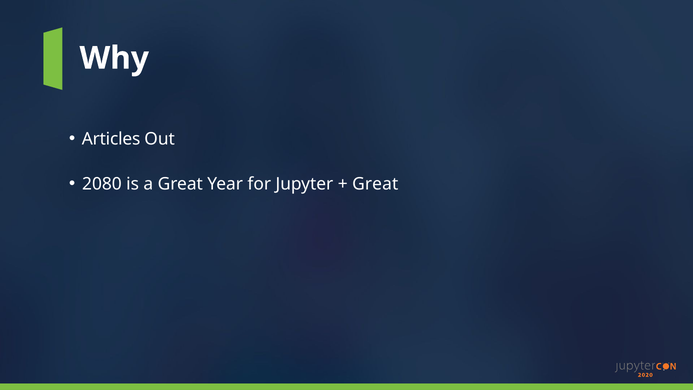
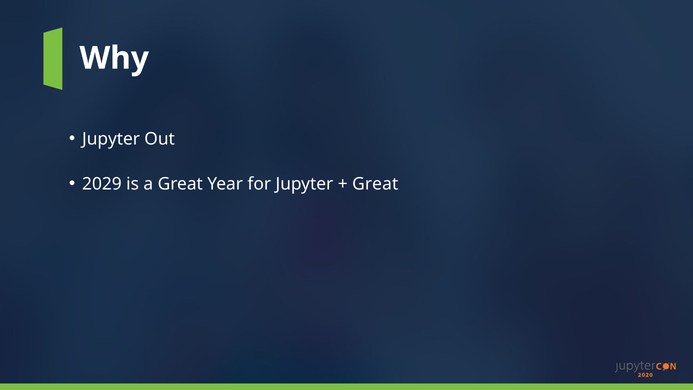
Articles: Articles -> Jupyter (111, 139)
2080: 2080 -> 2029 (102, 184)
